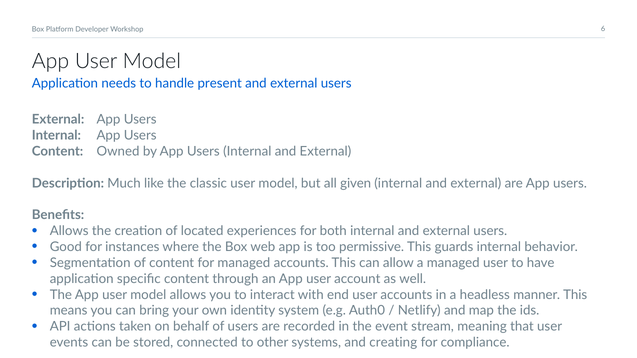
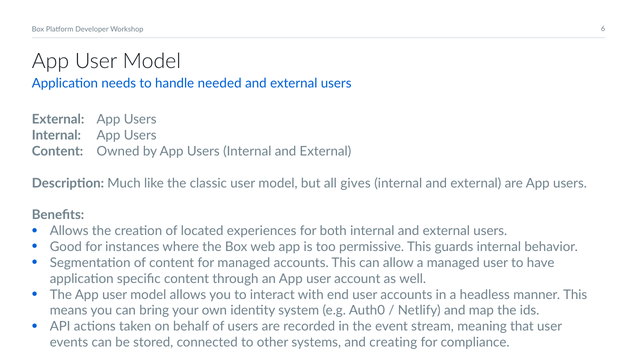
present: present -> needed (220, 83)
given: given -> gives (356, 183)
